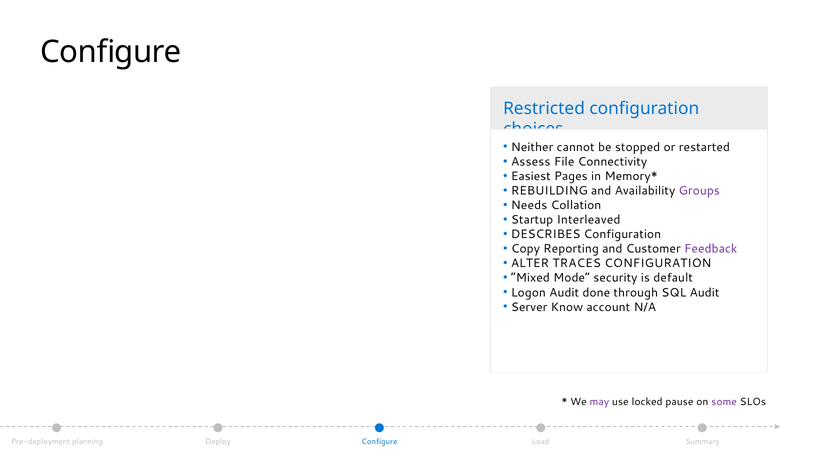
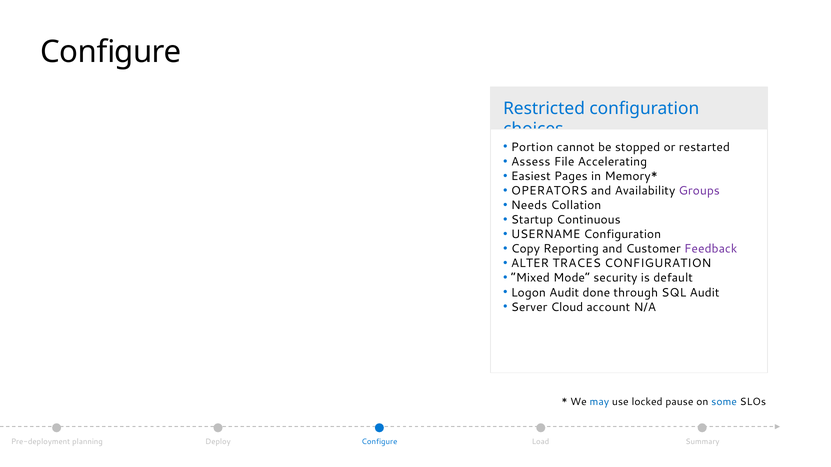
Neither: Neither -> Portion (532, 147)
Connectivity: Connectivity -> Accelerating (612, 162)
REBUILDING: REBUILDING -> OPERATORS (549, 191)
Interleaved: Interleaved -> Continuous (589, 220)
DESCRIBES: DESCRIBES -> USERNAME (546, 235)
Know: Know -> Cloud (567, 307)
may colour: purple -> blue (599, 402)
some colour: purple -> blue (724, 402)
